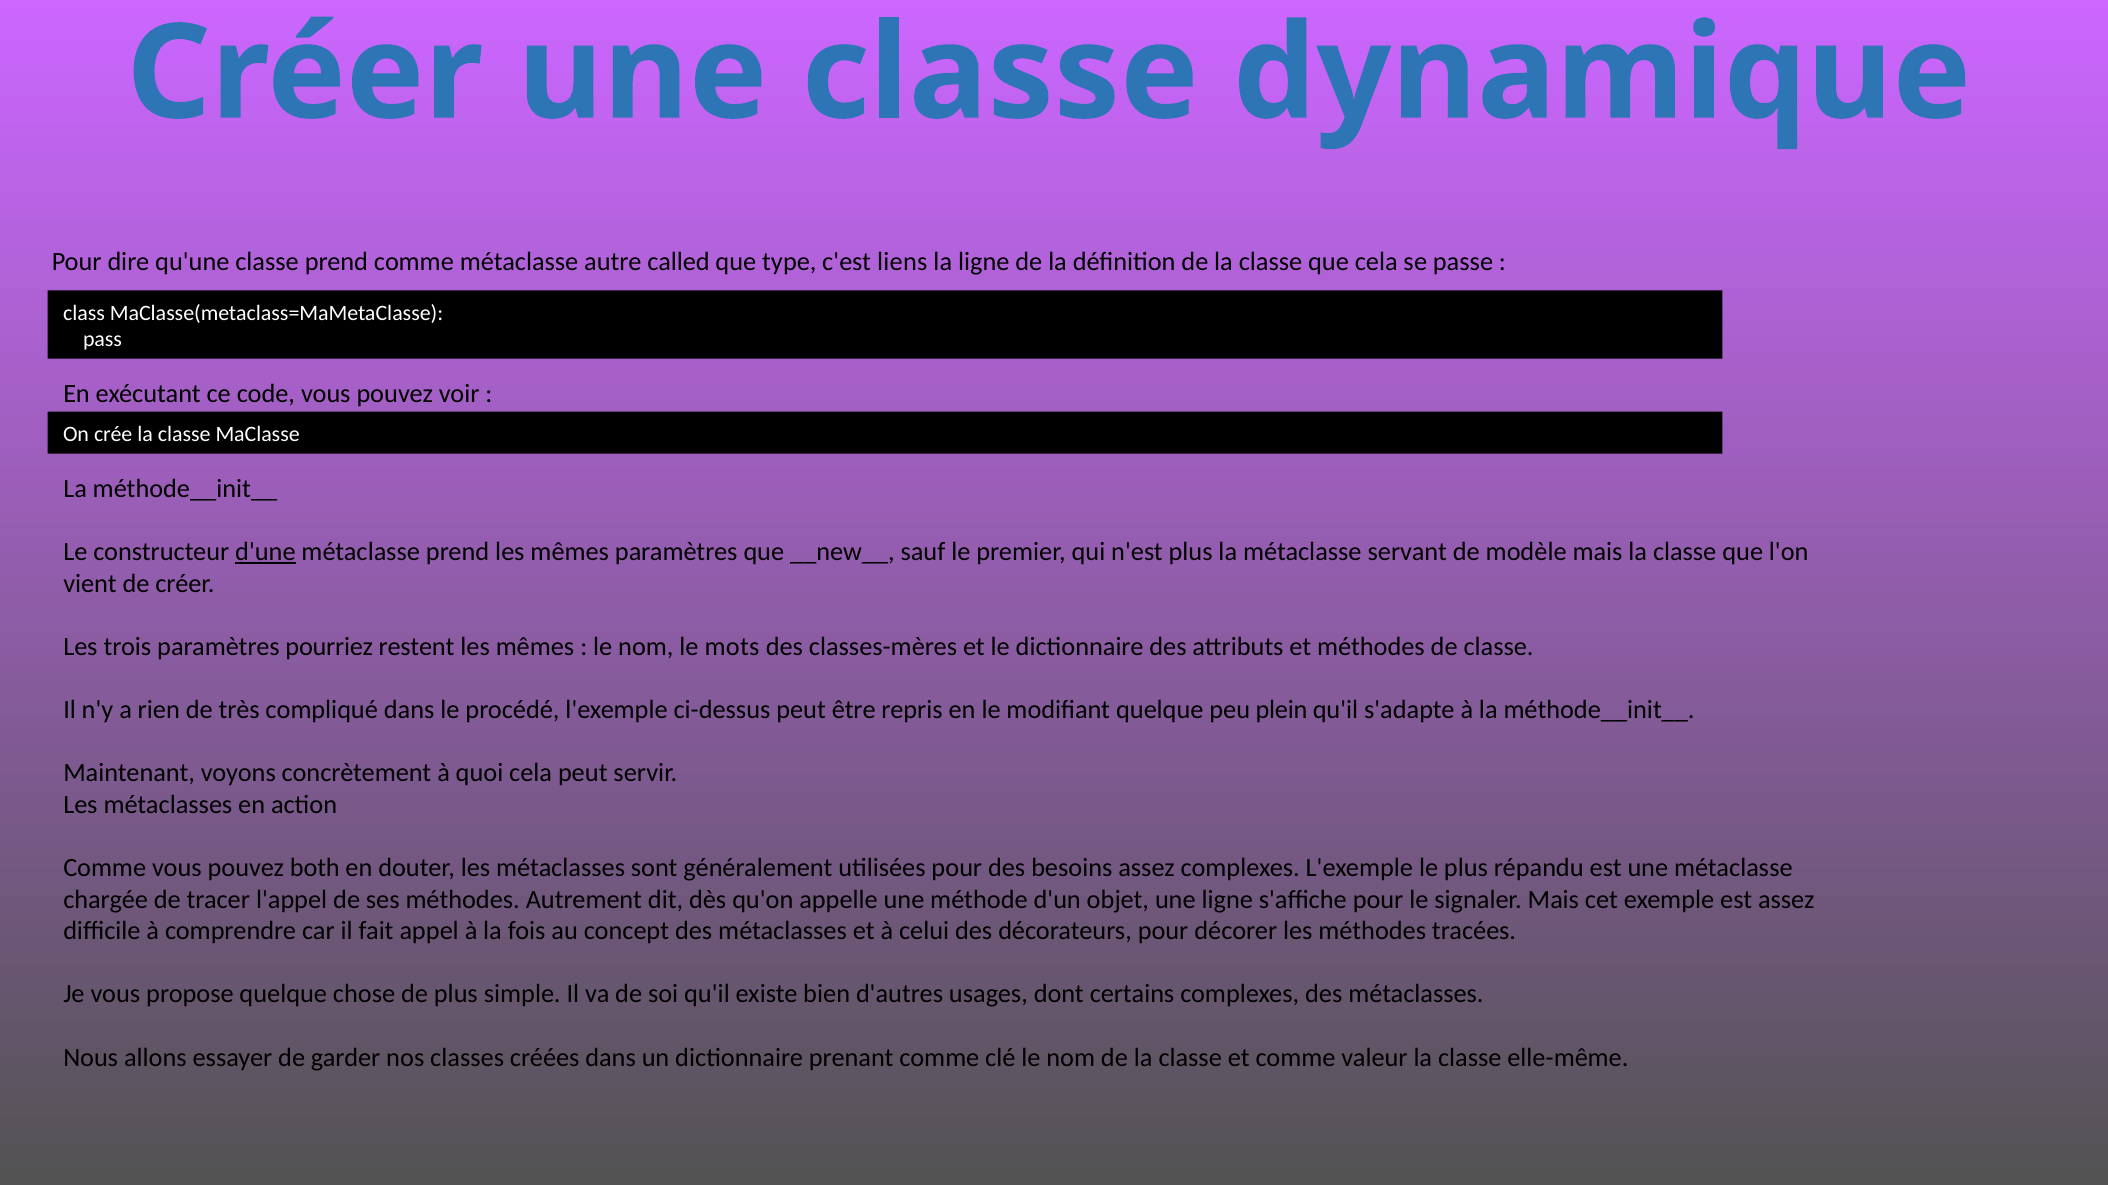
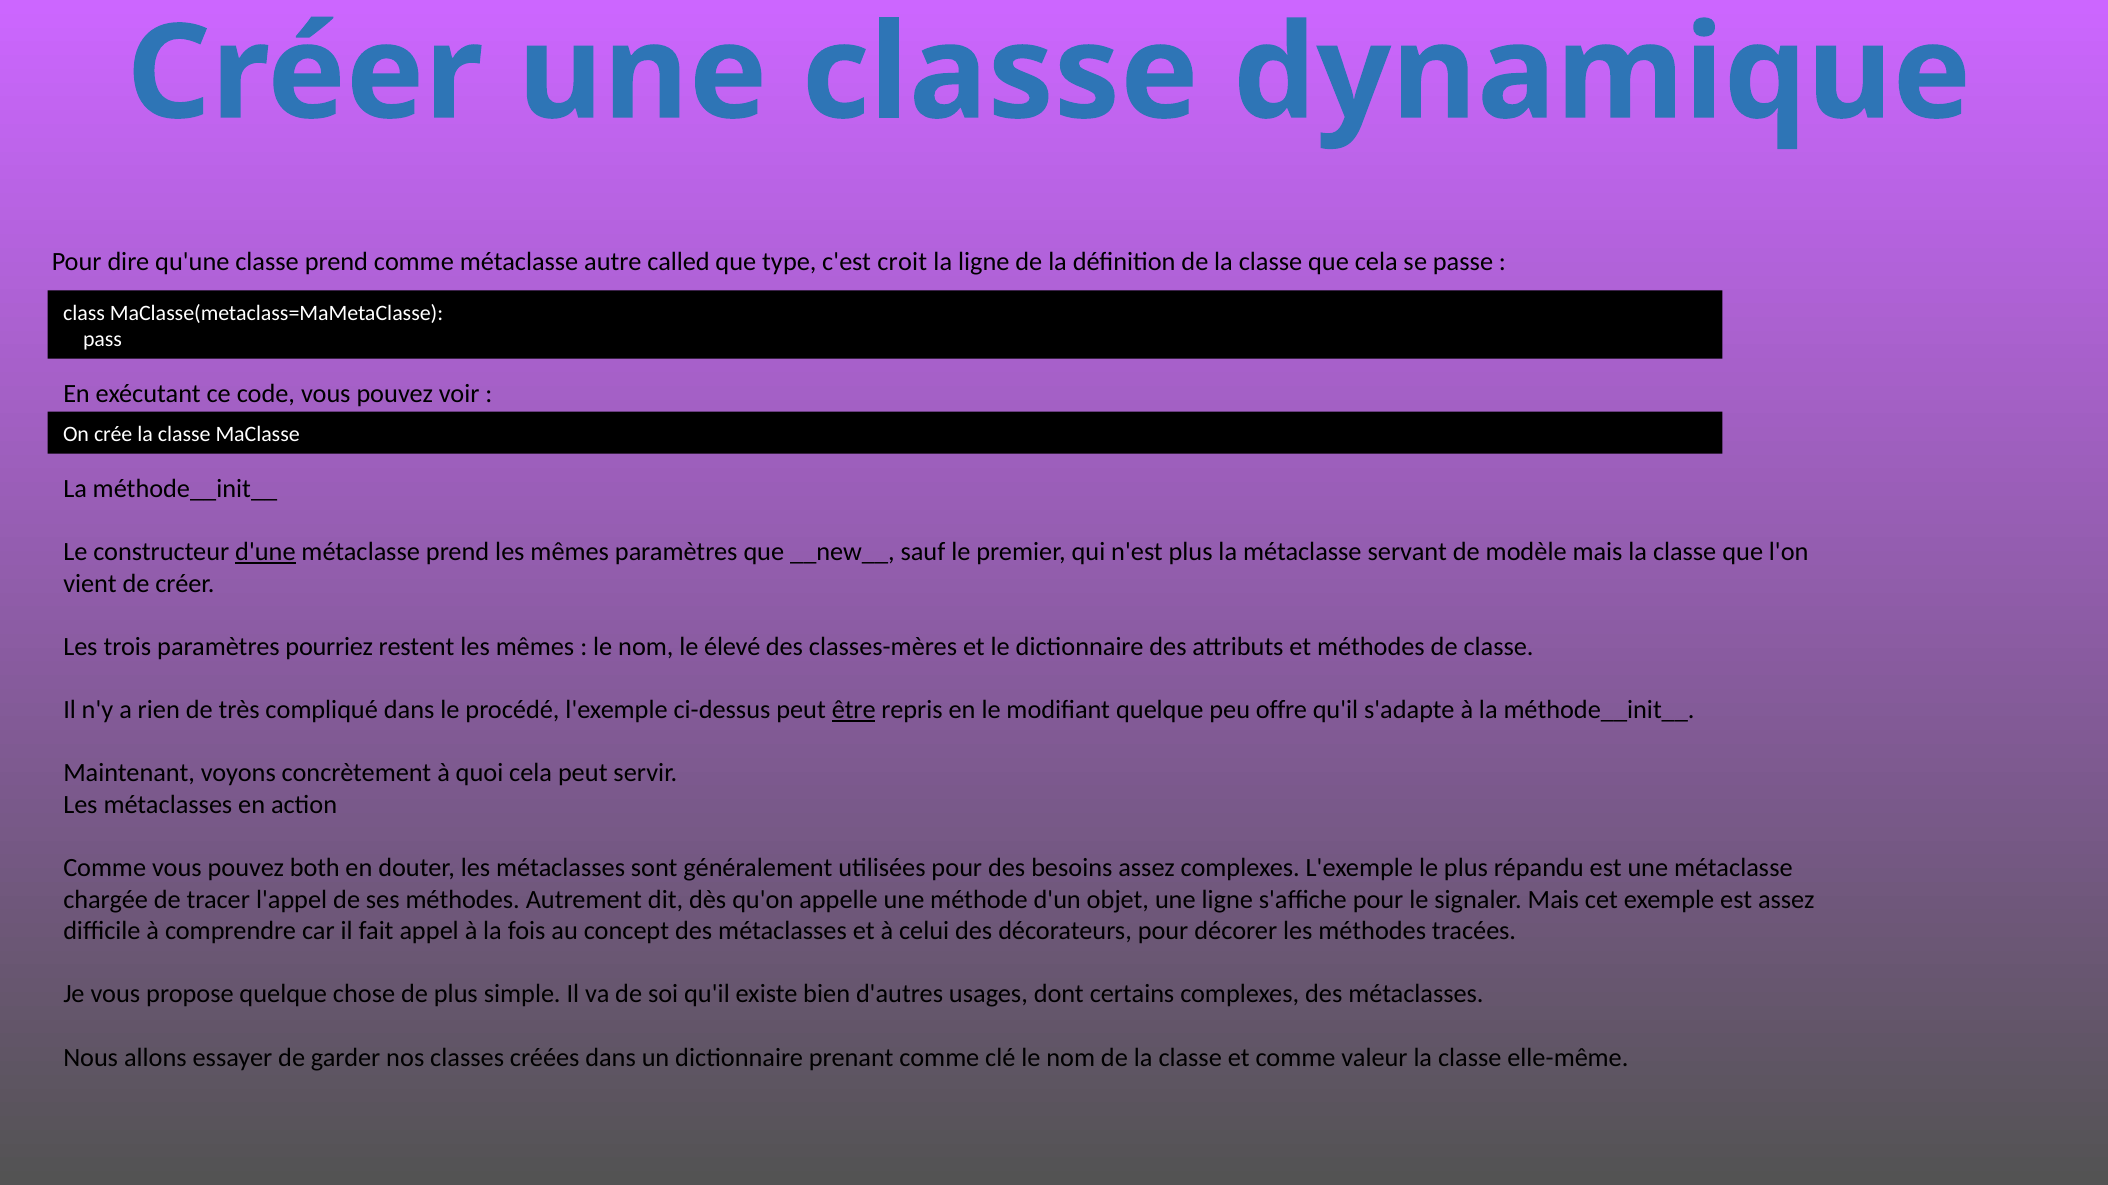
liens: liens -> croit (902, 262)
mots: mots -> élevé (732, 647)
être underline: none -> present (854, 710)
plein: plein -> offre (1281, 710)
